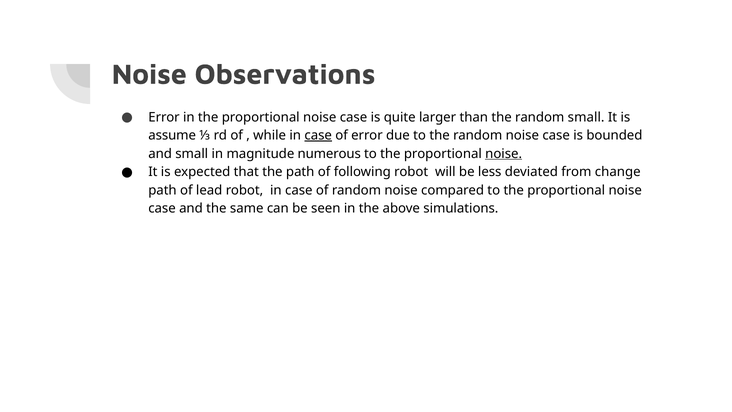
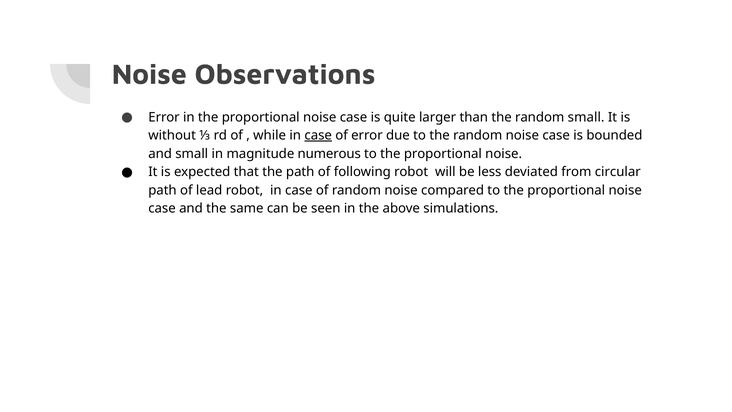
assume: assume -> without (172, 135)
noise underline: present -> none (504, 154)
change: change -> circular (618, 172)
